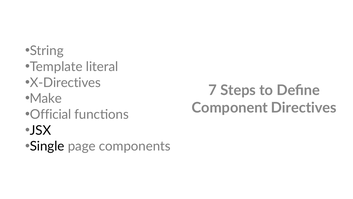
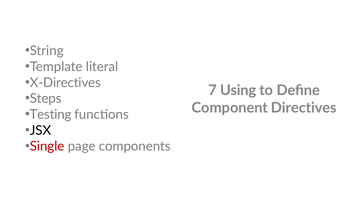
Steps: Steps -> Using (238, 90)
Make: Make -> Steps (46, 98)
Official: Official -> Testing (51, 114)
Single colour: black -> red (47, 146)
